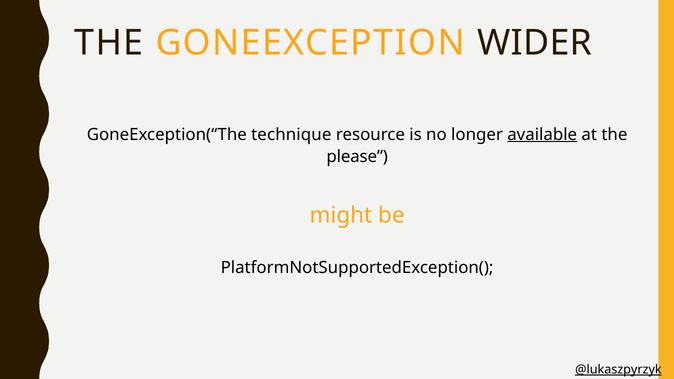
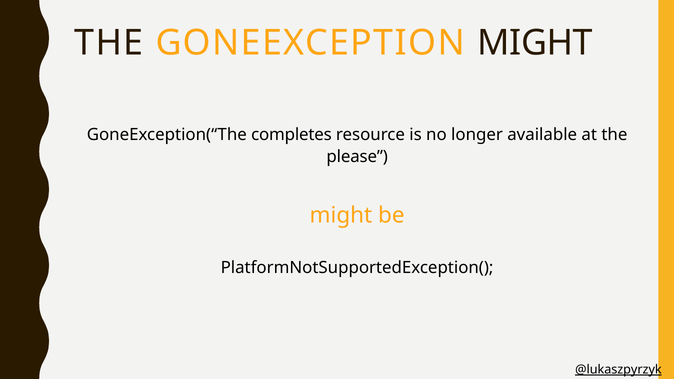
GONEEXCEPTION WIDER: WIDER -> MIGHT (535, 43)
technique: technique -> completes (291, 134)
available underline: present -> none (542, 134)
